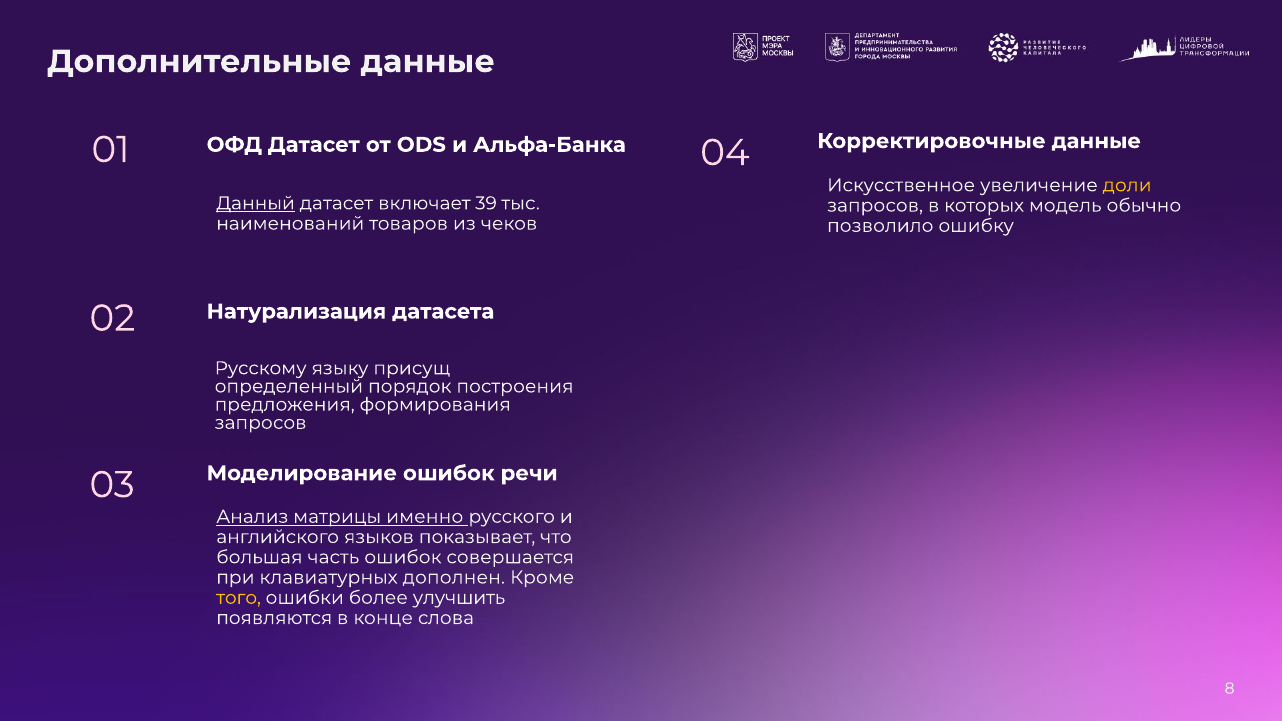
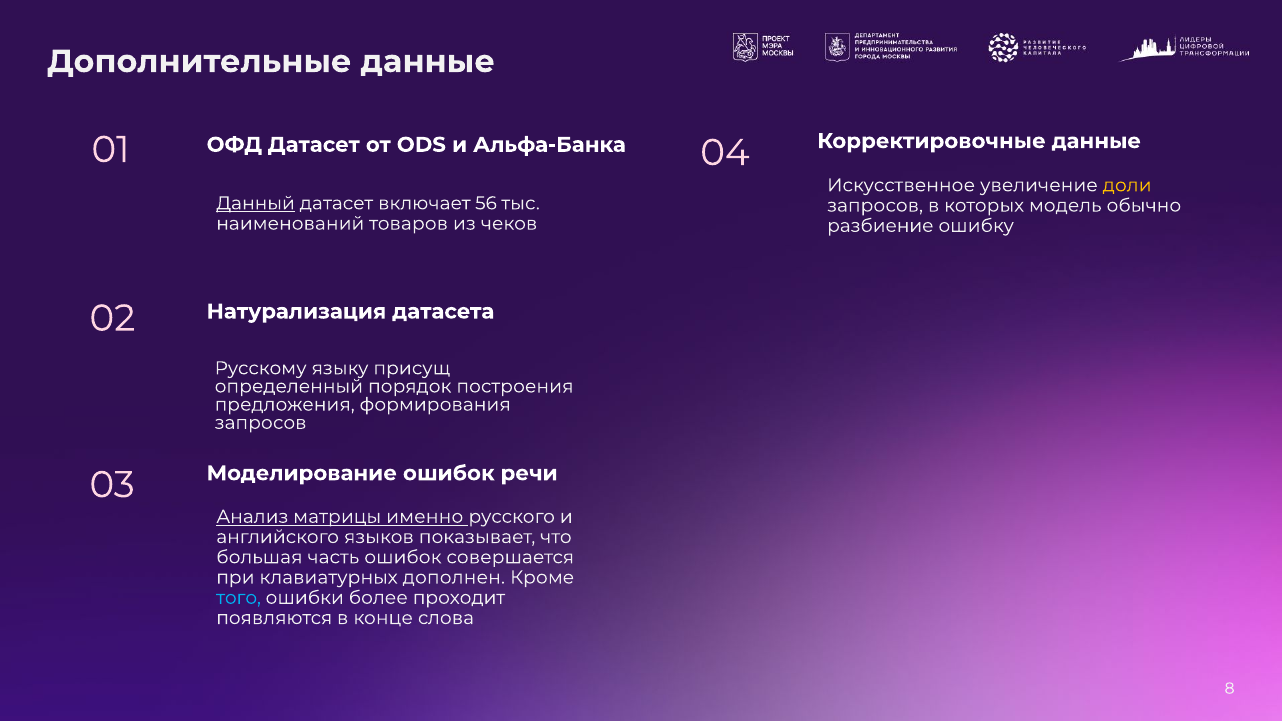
39: 39 -> 56 (486, 203)
позволило: позволило -> разбиение (880, 226)
того colour: yellow -> light blue (239, 598)
улучшить: улучшить -> проходит (459, 598)
